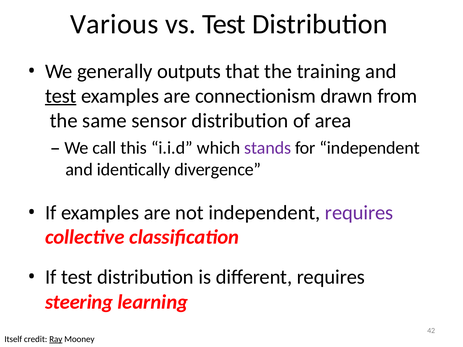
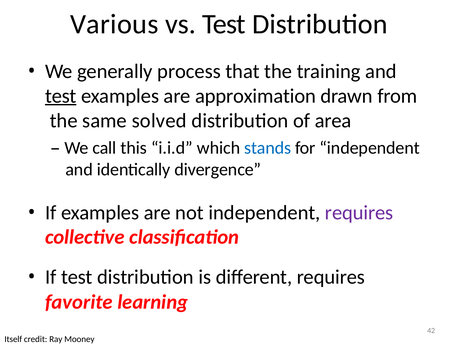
outputs: outputs -> process (189, 71)
connectionism: connectionism -> approximation (255, 96)
sensor: sensor -> solved (159, 121)
stands colour: purple -> blue (268, 148)
steering: steering -> favorite (79, 302)
Ray underline: present -> none (56, 339)
